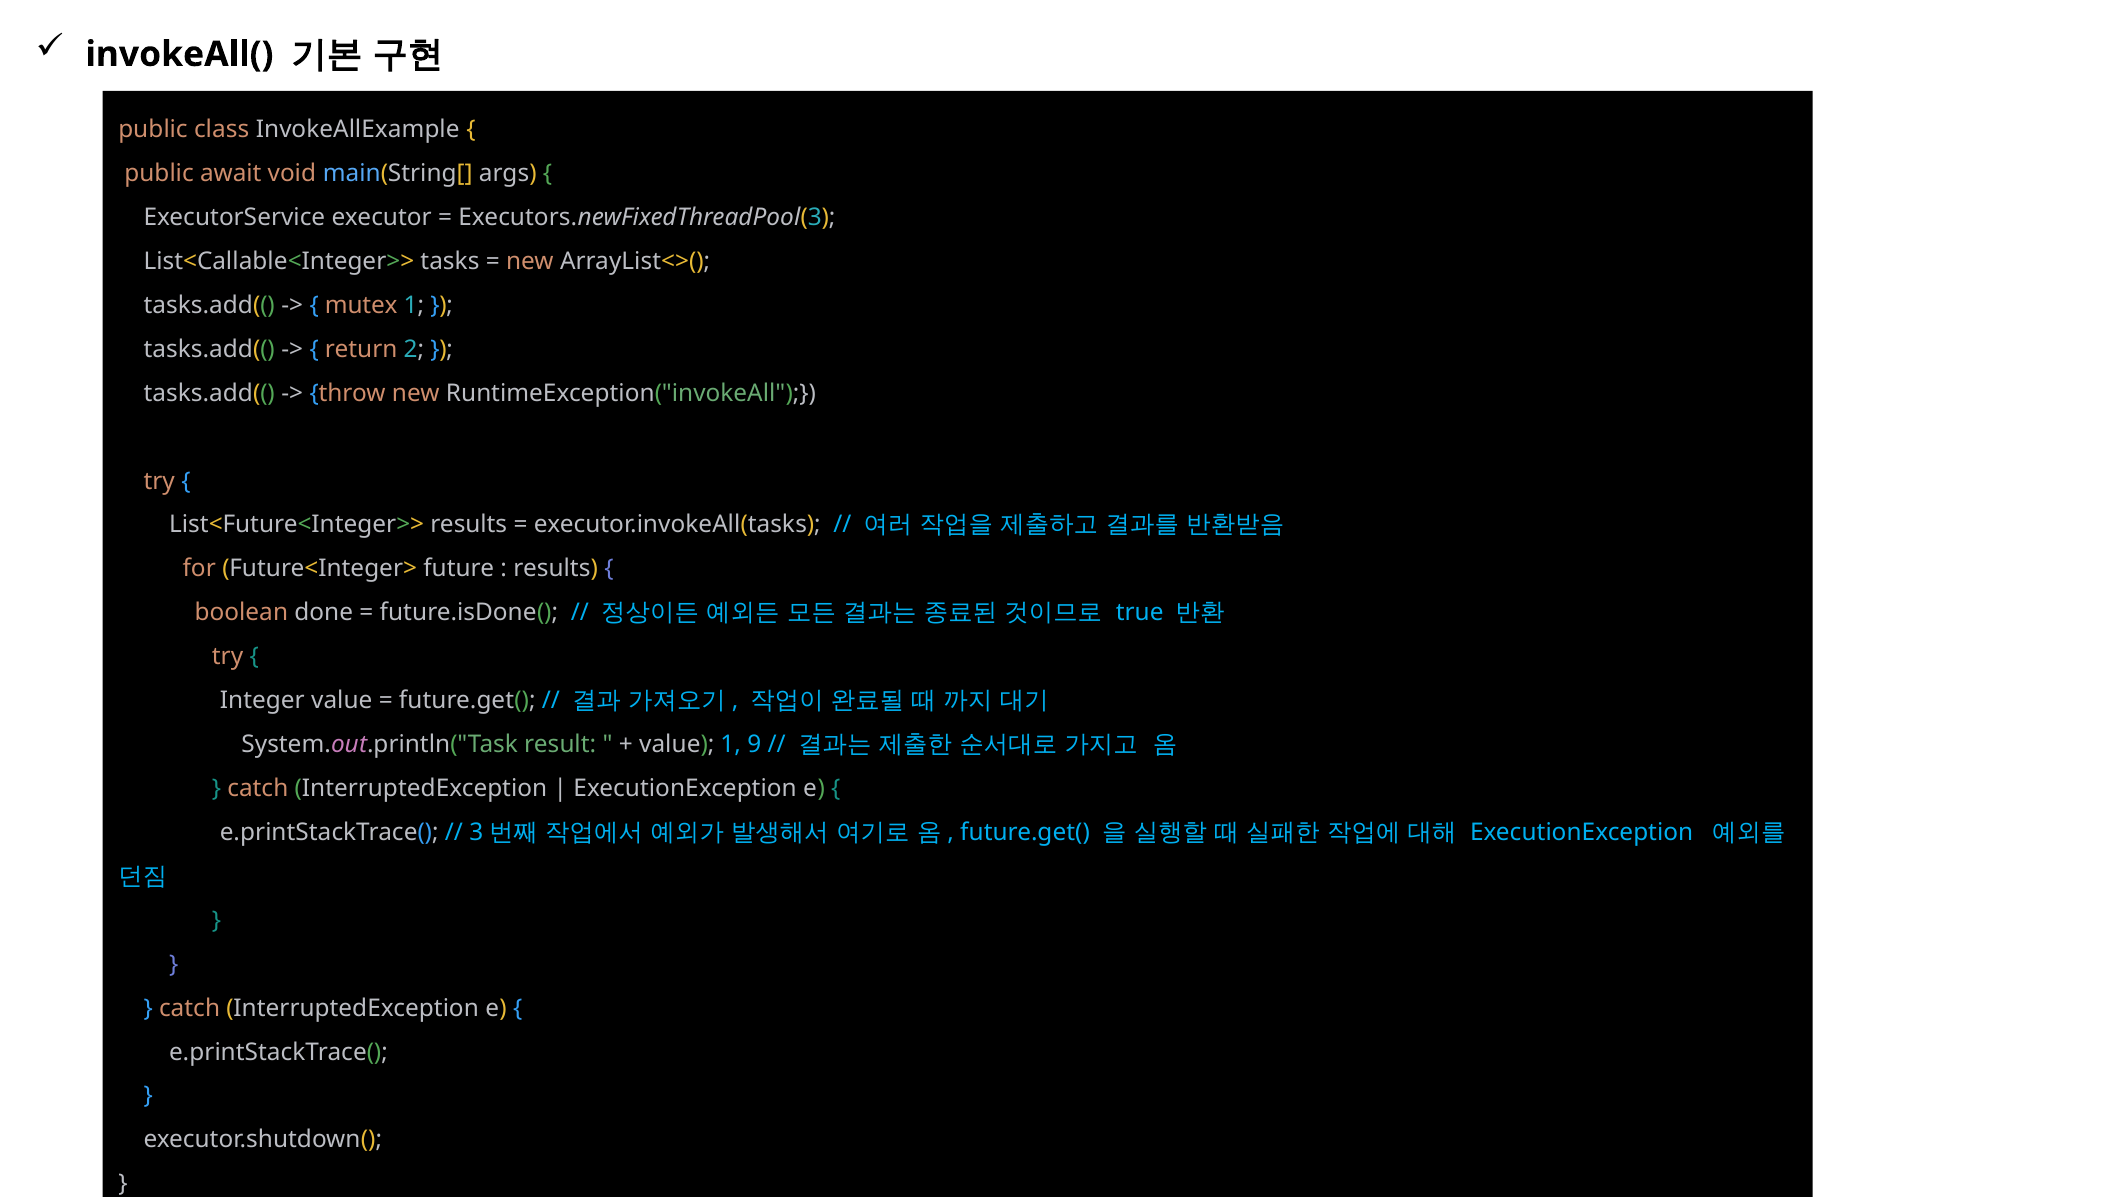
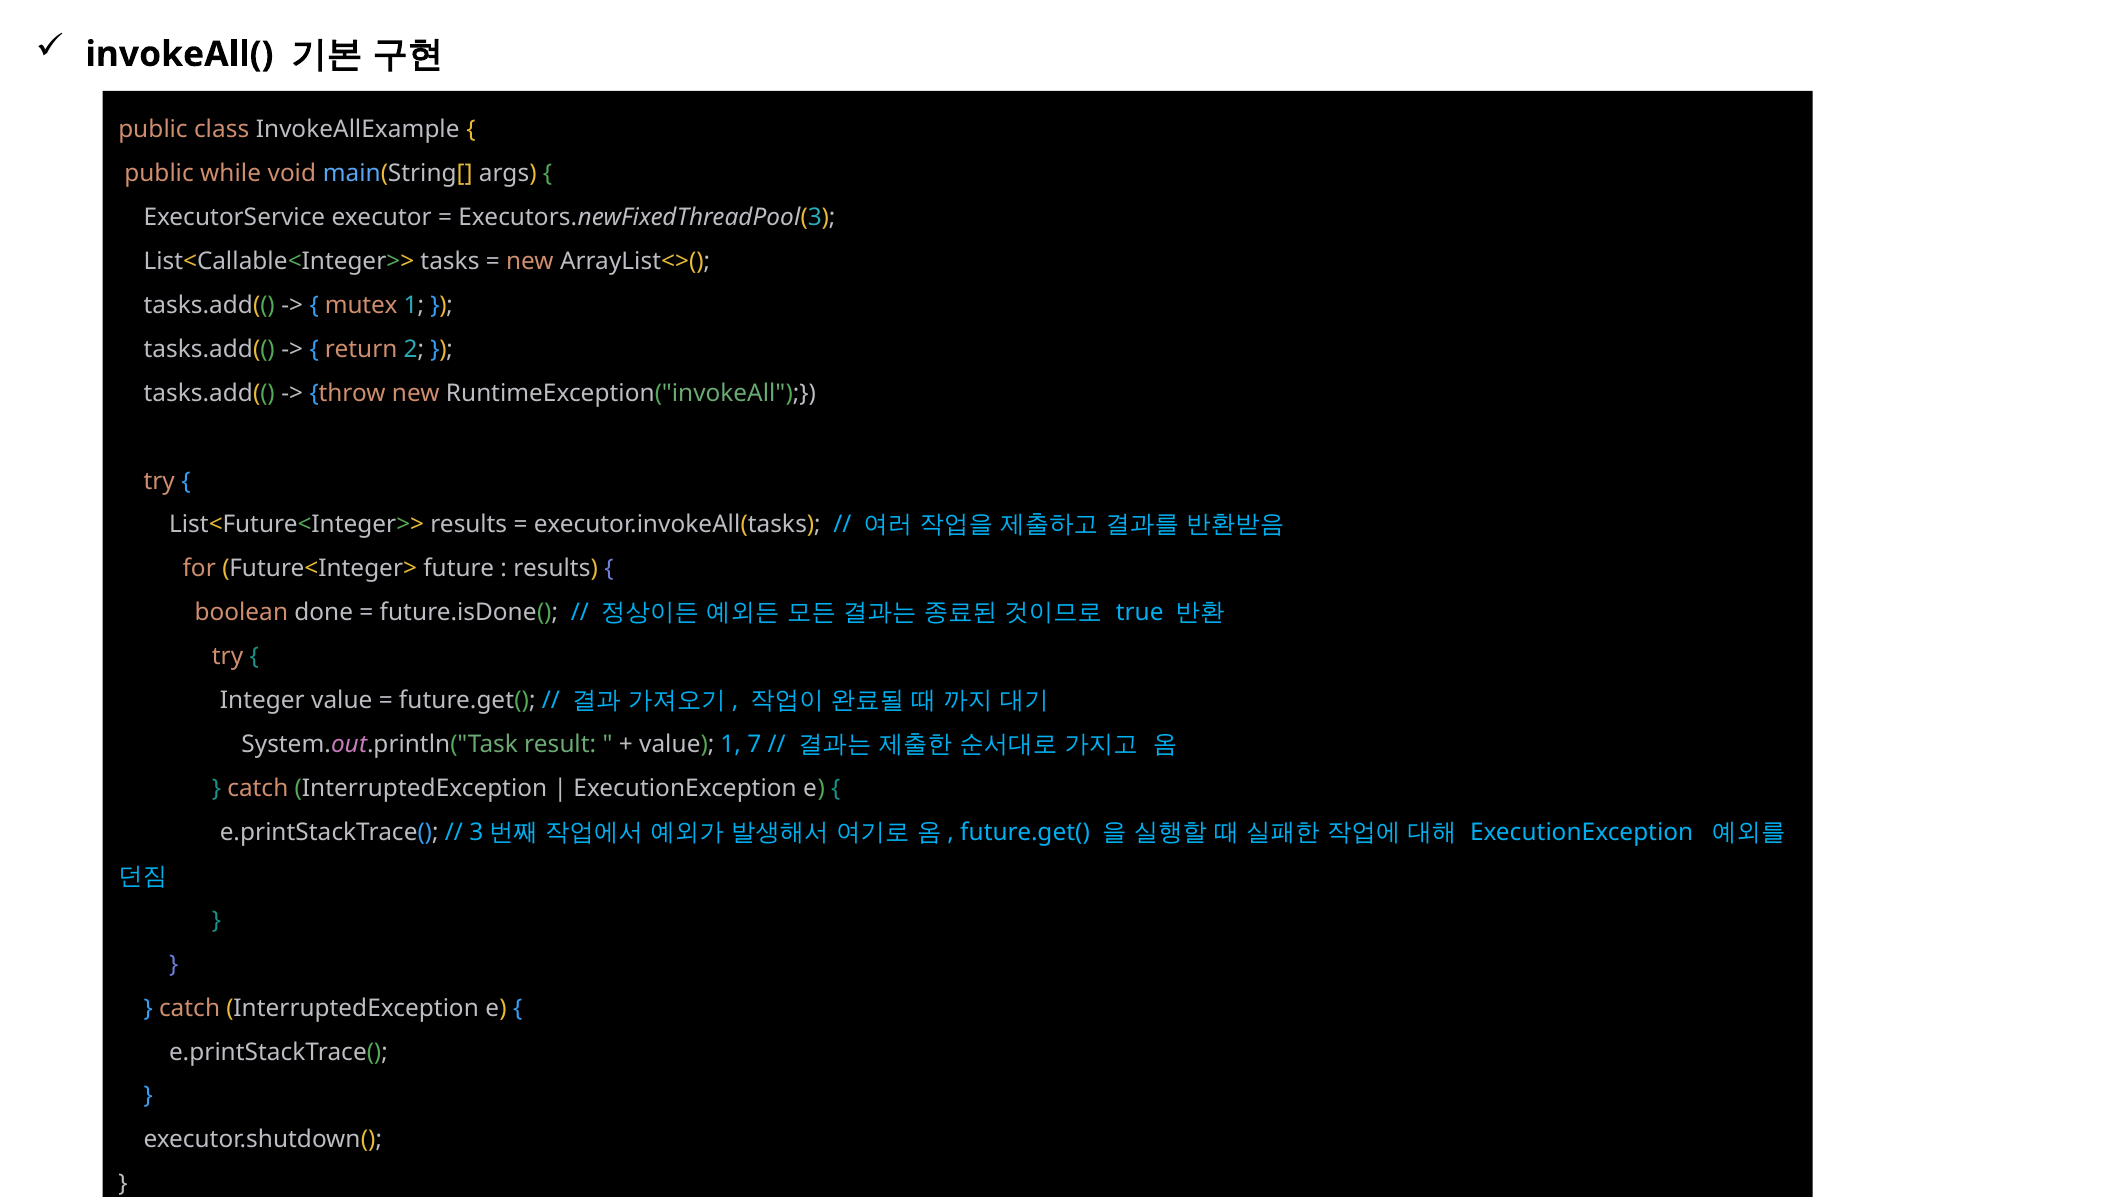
await: await -> while (231, 174)
9: 9 -> 7 (754, 745)
